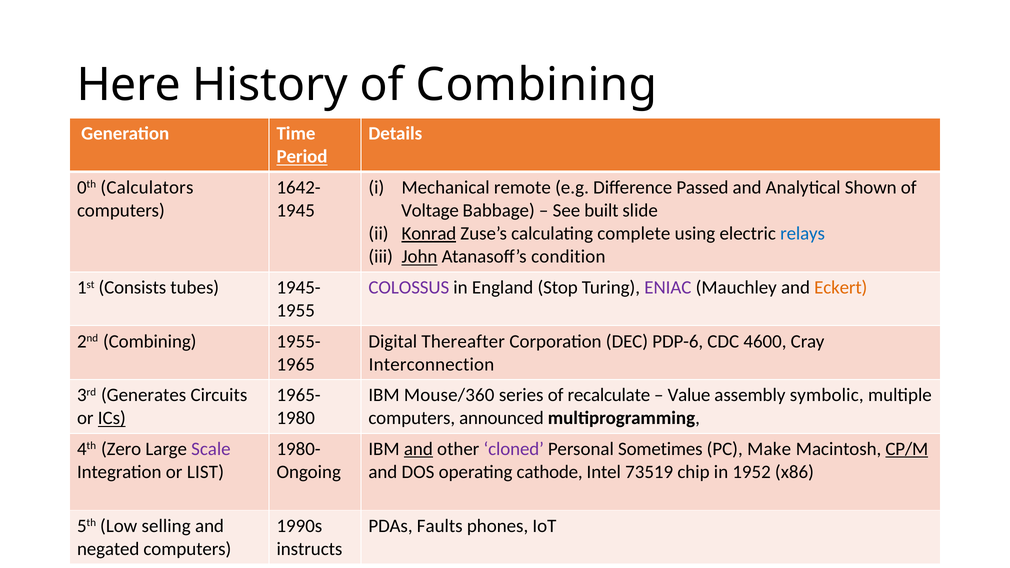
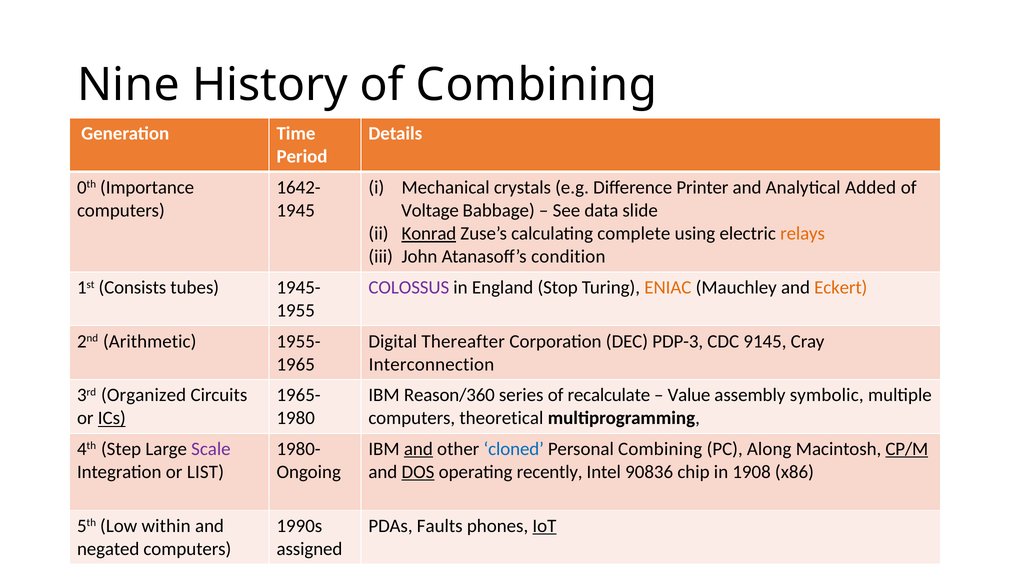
Here: Here -> Nine (128, 85)
Period underline: present -> none (302, 157)
Calculators: Calculators -> Importance (147, 187)
remote: remote -> crystals (522, 187)
Passed: Passed -> Printer (702, 187)
Shown: Shown -> Added (871, 187)
built: built -> data (601, 211)
relays colour: blue -> orange (803, 234)
John underline: present -> none (419, 257)
ENIAC colour: purple -> orange (668, 288)
2nd Combining: Combining -> Arithmetic (150, 341)
PDP-6: PDP-6 -> PDP-3 (678, 341)
4600: 4600 -> 9145 (765, 341)
Generates: Generates -> Organized (144, 395)
Mouse/360: Mouse/360 -> Reason/360 (449, 395)
announced: announced -> theoretical (501, 418)
Zero: Zero -> Step (121, 449)
cloned colour: purple -> blue (514, 449)
Personal Sometimes: Sometimes -> Combining (660, 449)
Make: Make -> Along (769, 449)
DOS underline: none -> present (418, 472)
cathode: cathode -> recently (550, 472)
73519: 73519 -> 90836 (649, 472)
1952: 1952 -> 1908 (752, 472)
selling: selling -> within (166, 526)
IoT underline: none -> present (544, 526)
instructs: instructs -> assigned (309, 549)
